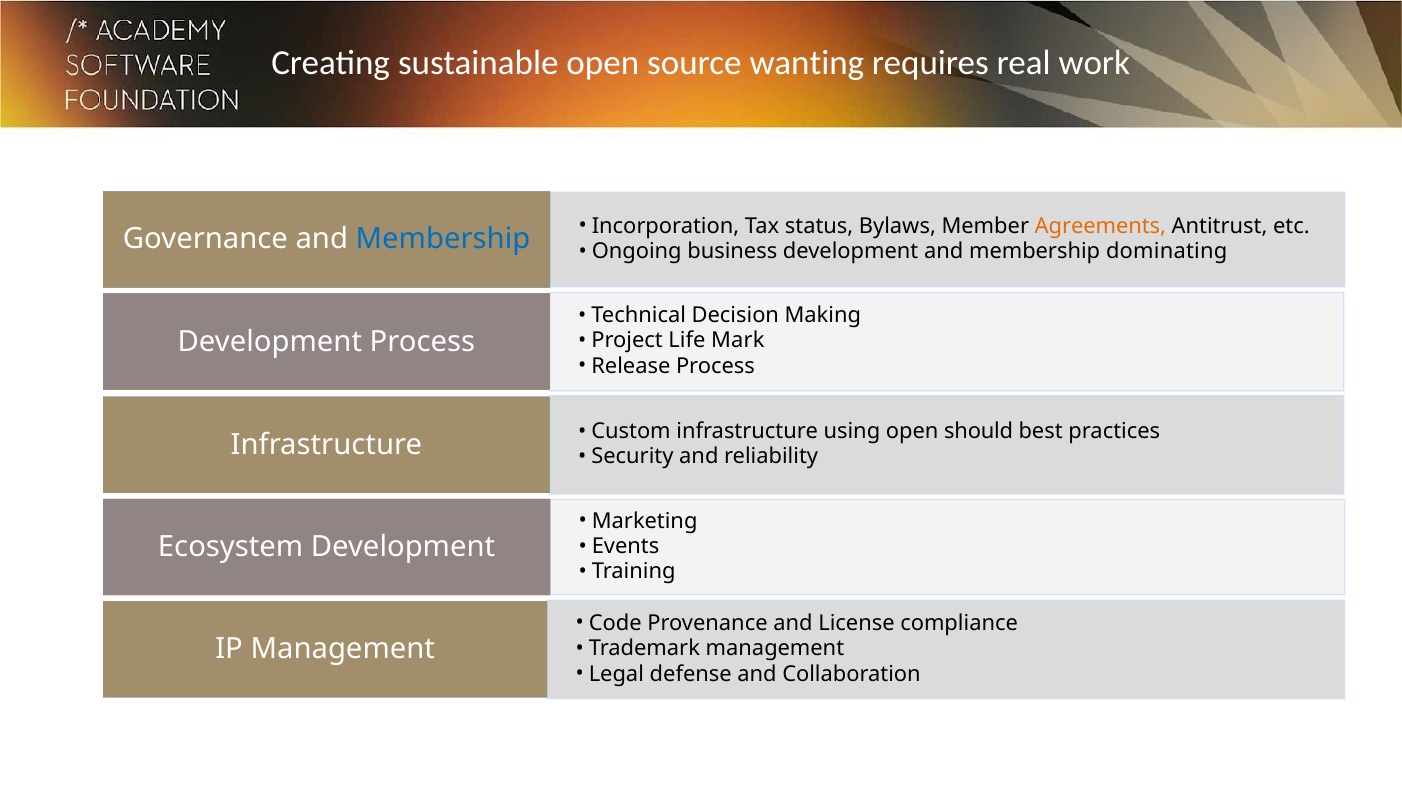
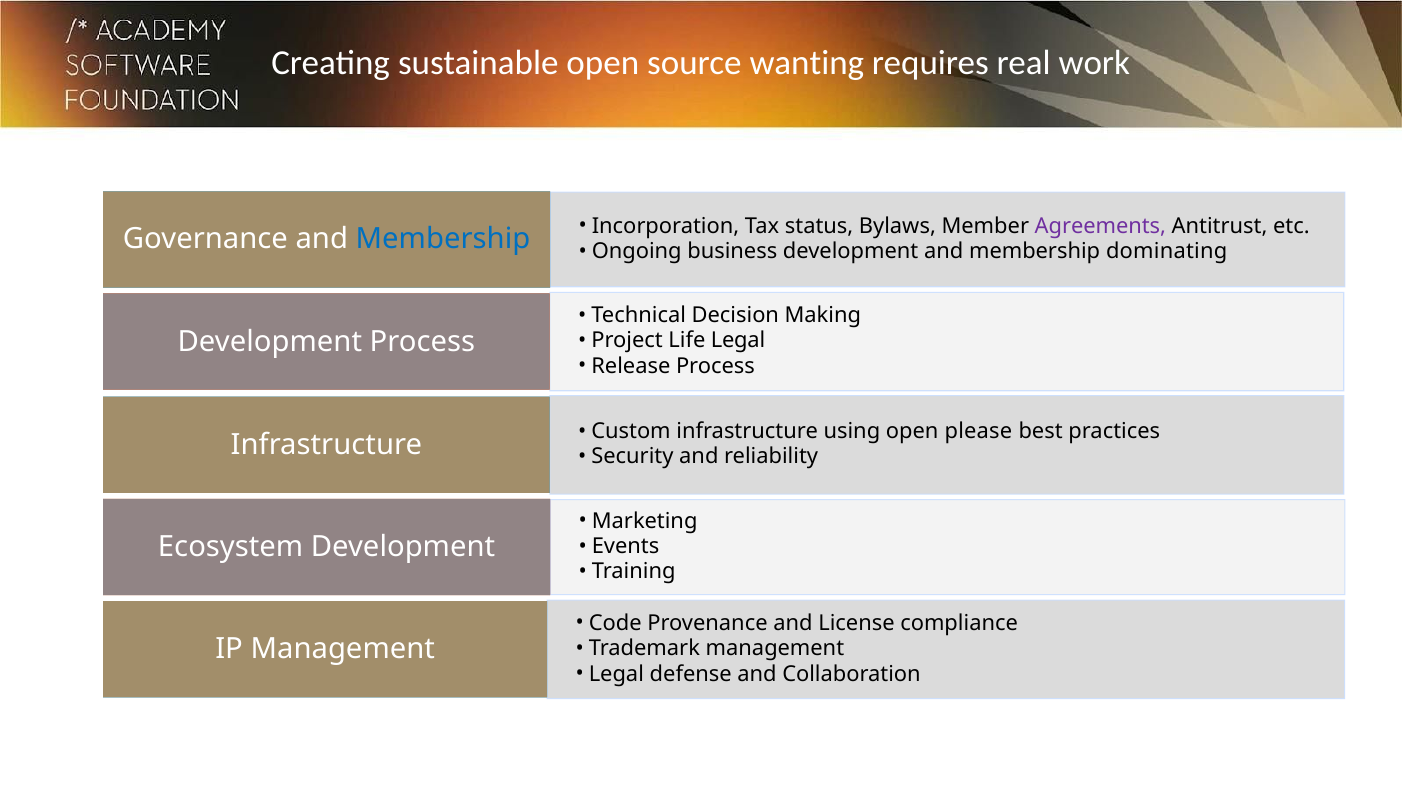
Agreements colour: orange -> purple (1100, 226)
Life Mark: Mark -> Legal (738, 341)
should: should -> please (978, 432)
